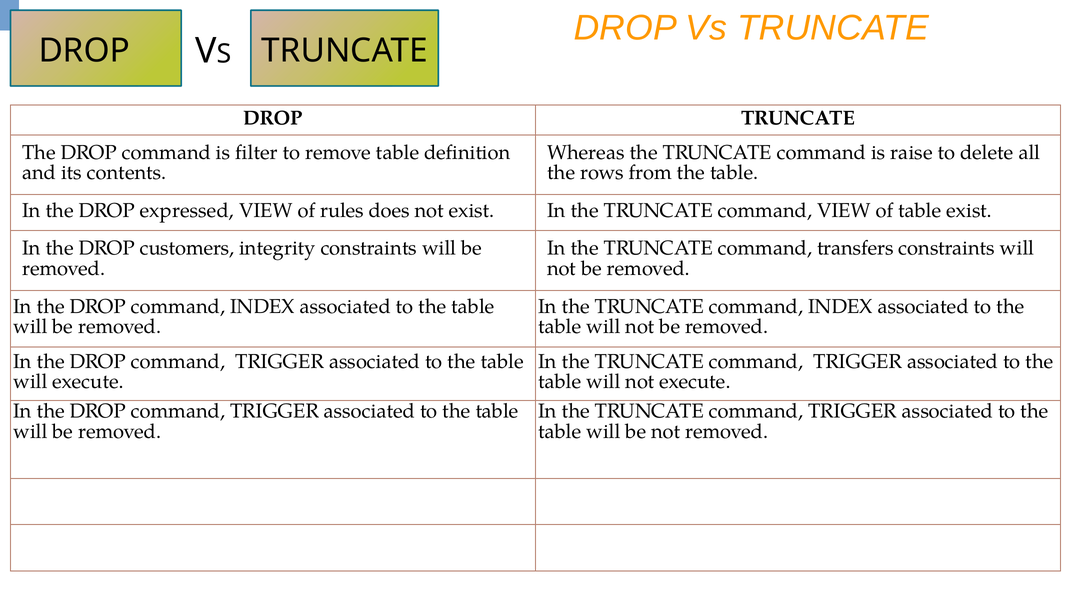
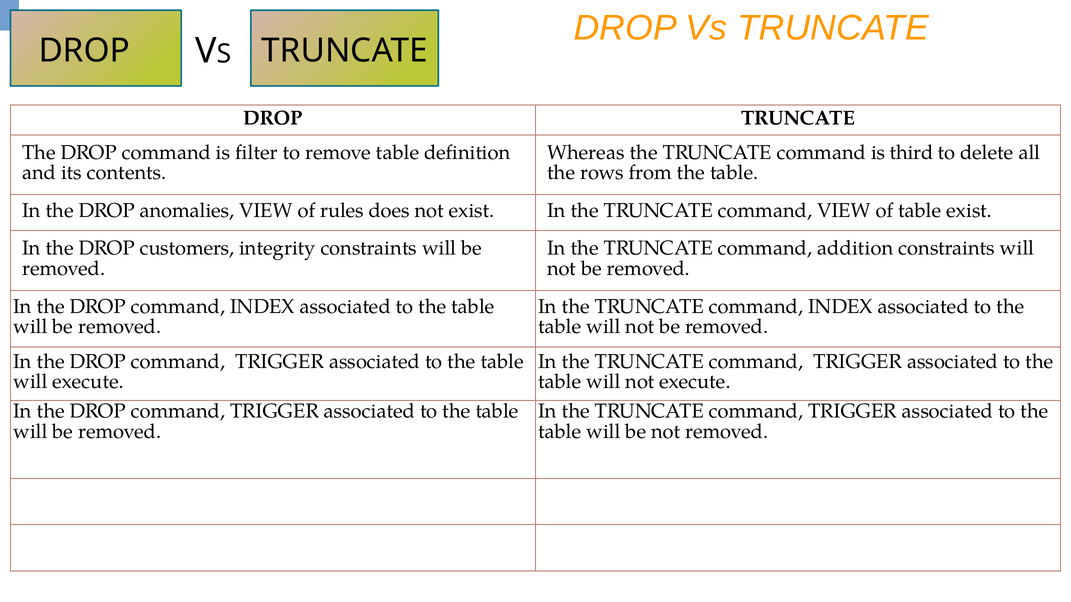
raise: raise -> third (912, 153)
expressed: expressed -> anomalies (187, 211)
transfers: transfers -> addition (855, 249)
